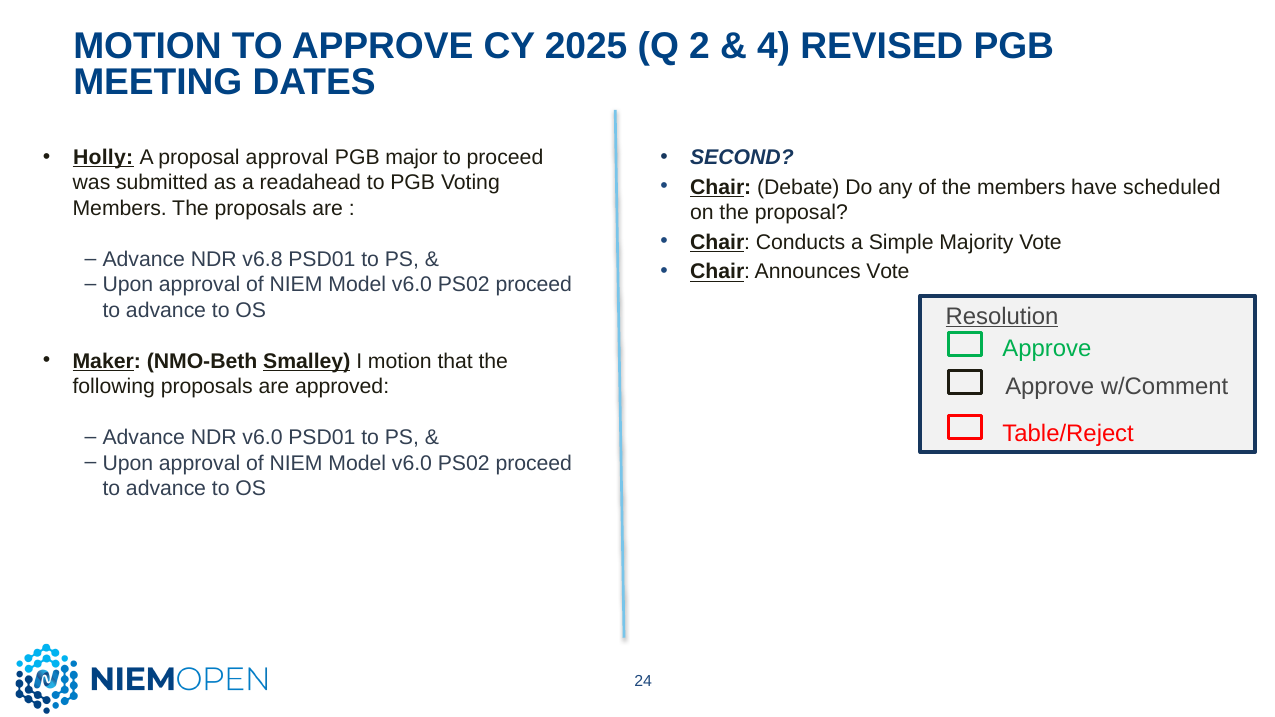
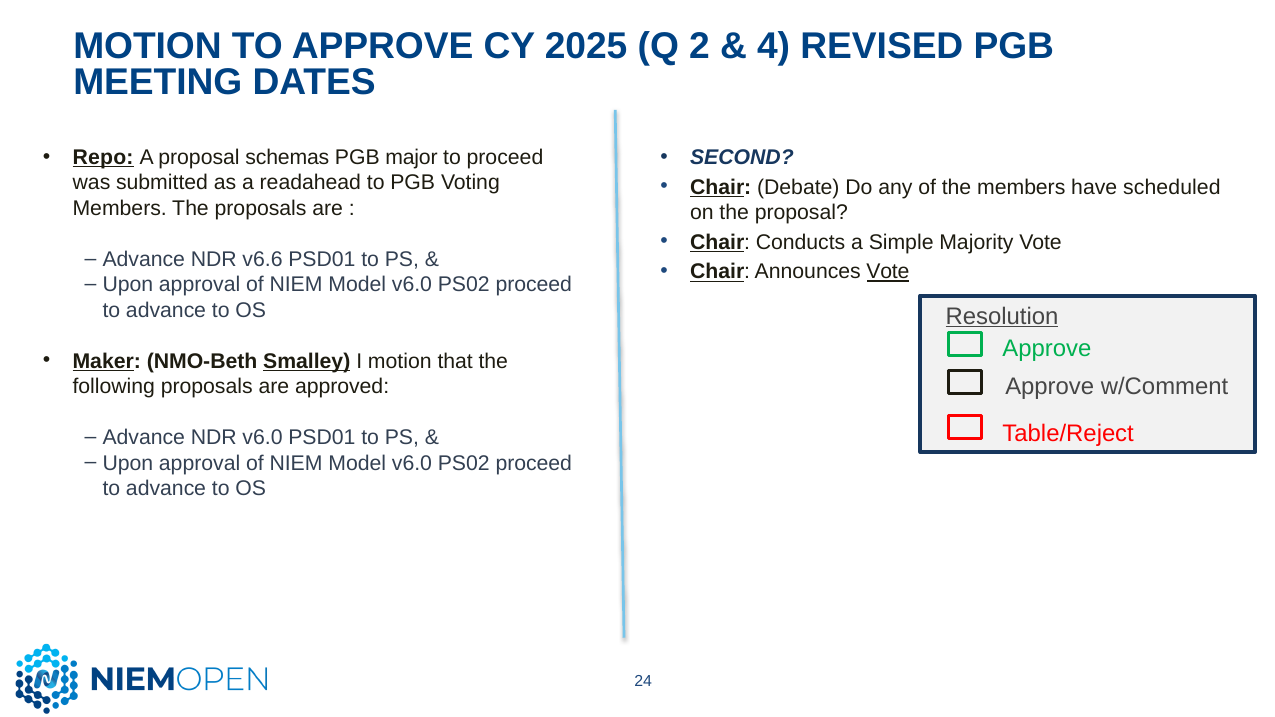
Holly: Holly -> Repo (103, 157)
proposal approval: approval -> schemas (287, 157)
v6.8: v6.8 -> v6.6 (263, 259)
Vote underline: none -> present (888, 272)
